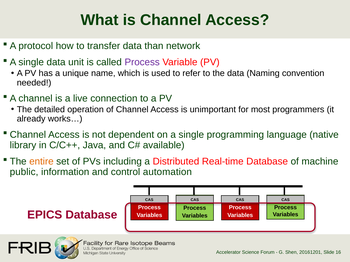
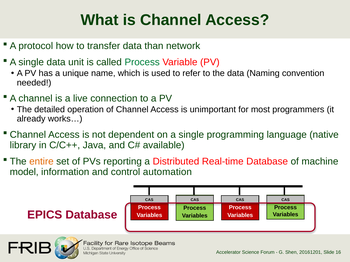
Process colour: purple -> green (142, 62)
including: including -> reporting (123, 162)
public: public -> model (24, 172)
